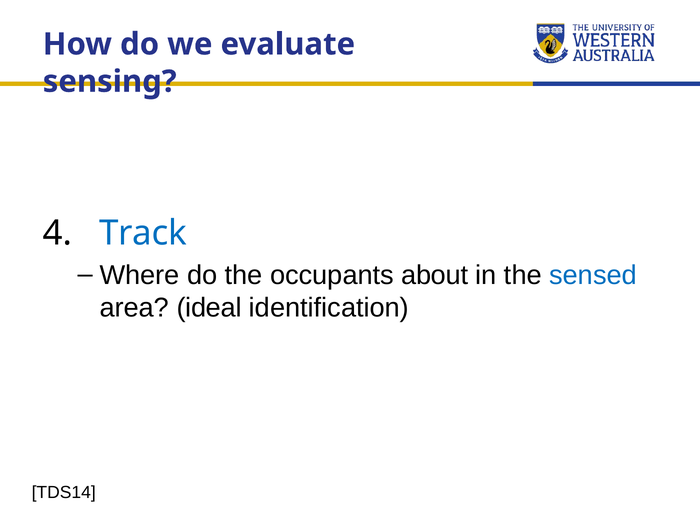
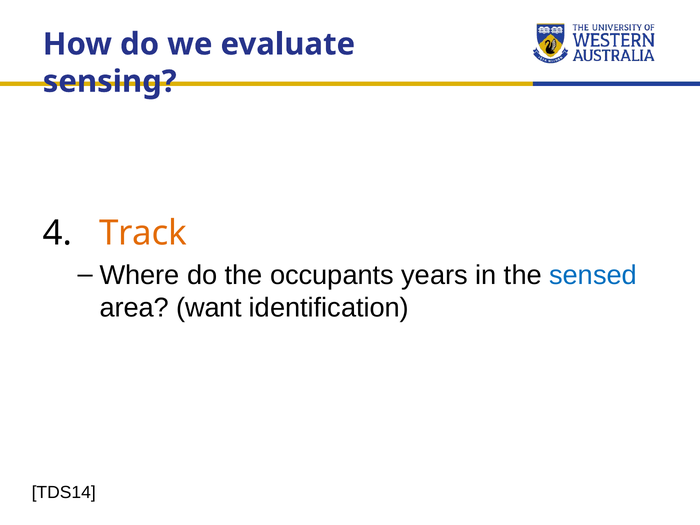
Track colour: blue -> orange (143, 233)
about: about -> years (435, 275)
ideal: ideal -> want (209, 308)
